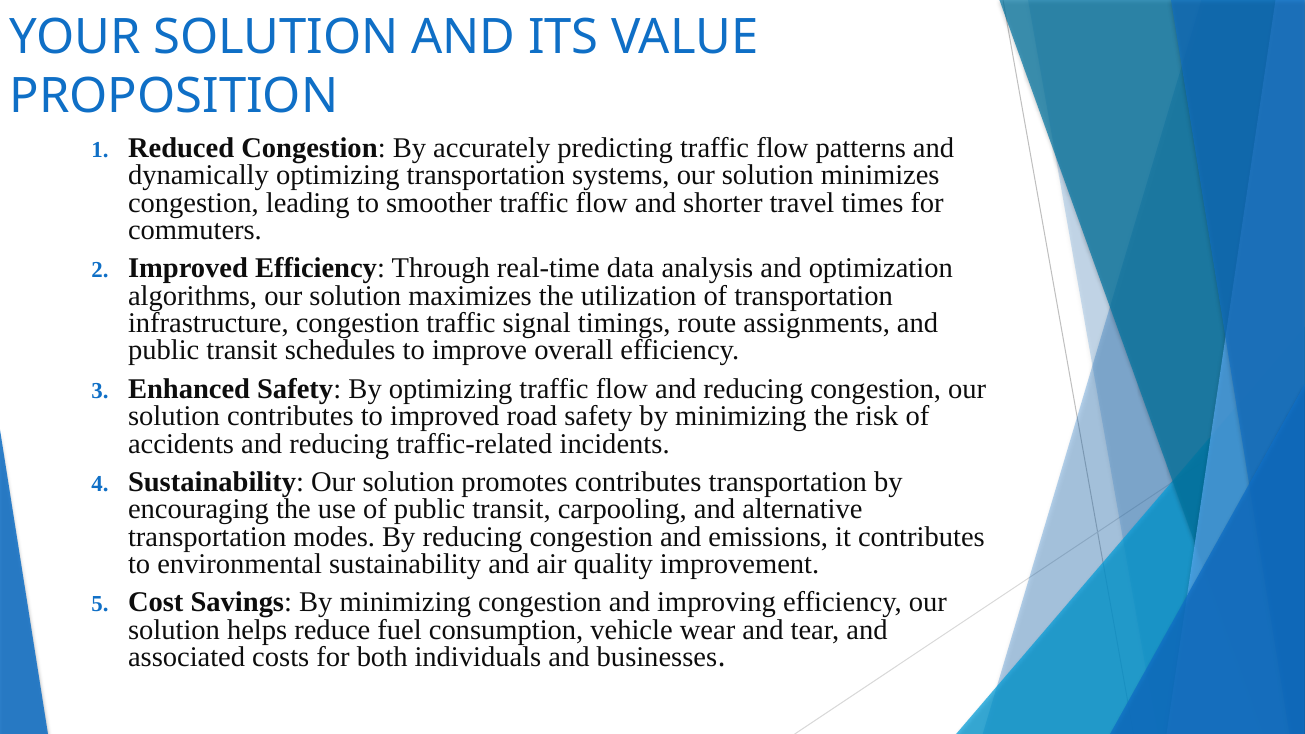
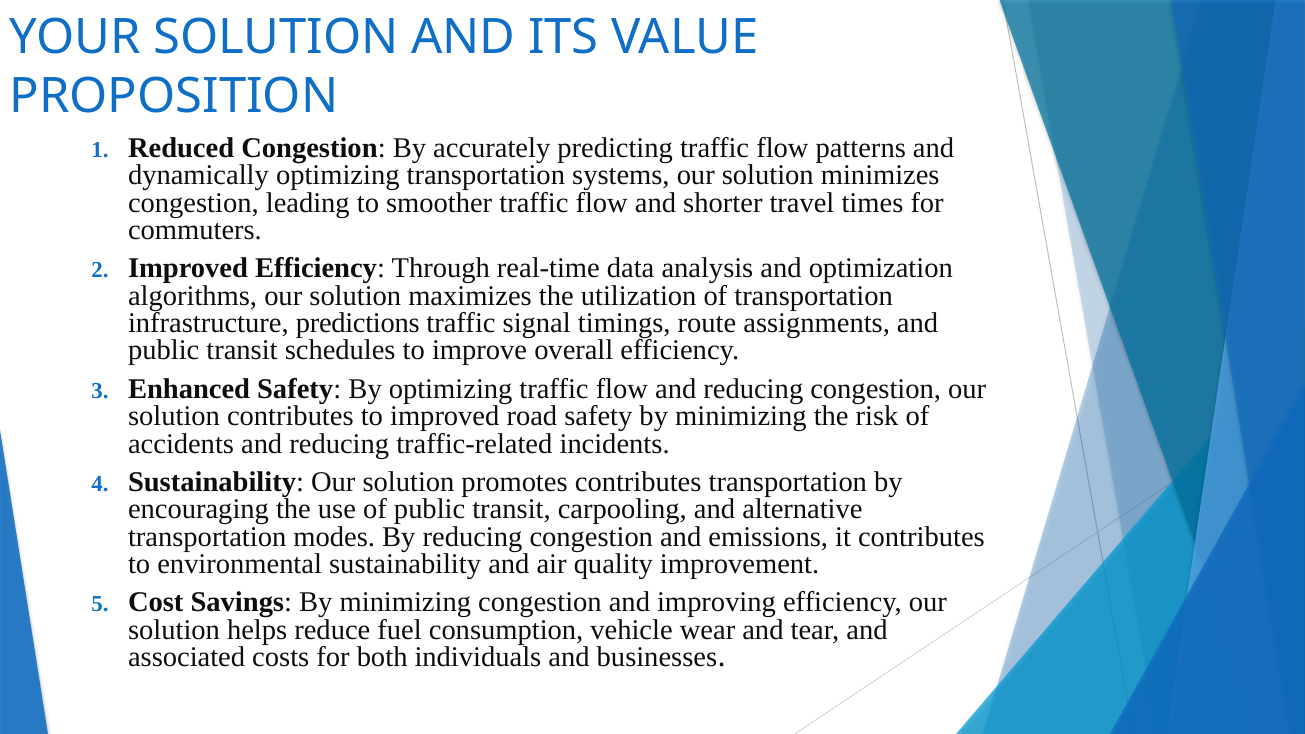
infrastructure congestion: congestion -> predictions (358, 323)
